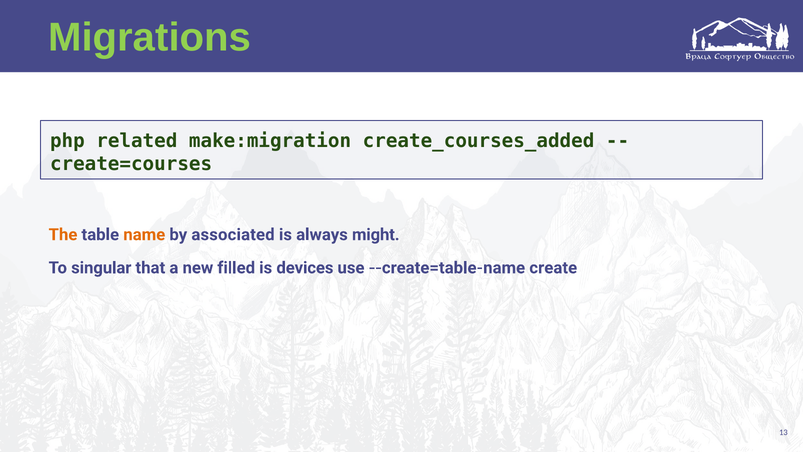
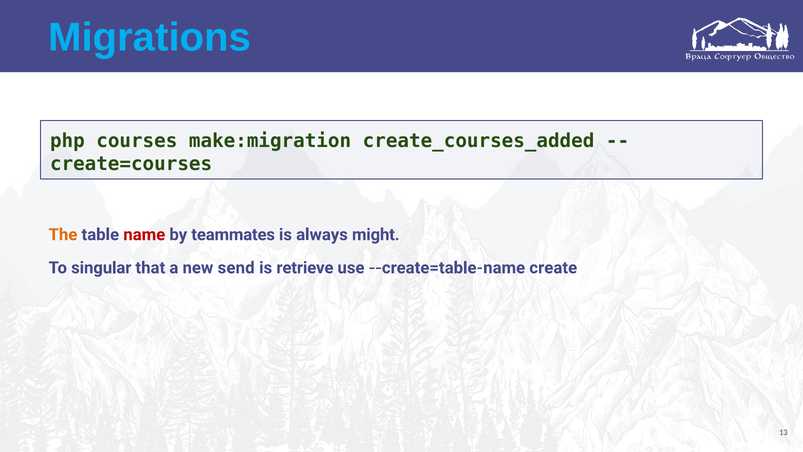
Migrations colour: light green -> light blue (150, 38)
related: related -> courses (137, 141)
name colour: orange -> red (144, 234)
associated: associated -> teammates (233, 234)
filled: filled -> send (236, 268)
devices: devices -> retrieve (305, 268)
